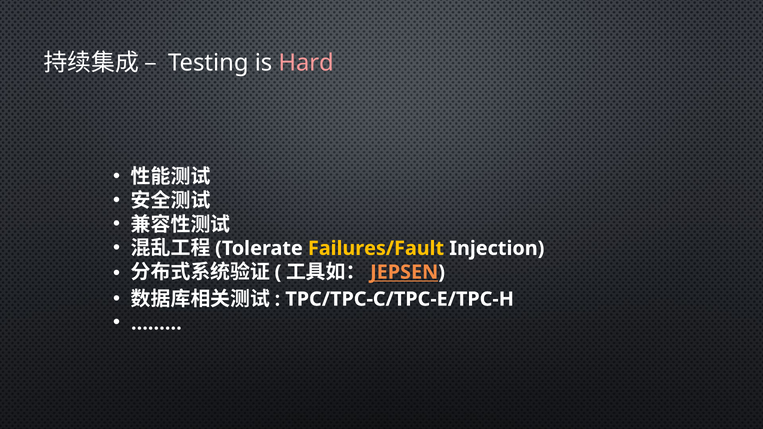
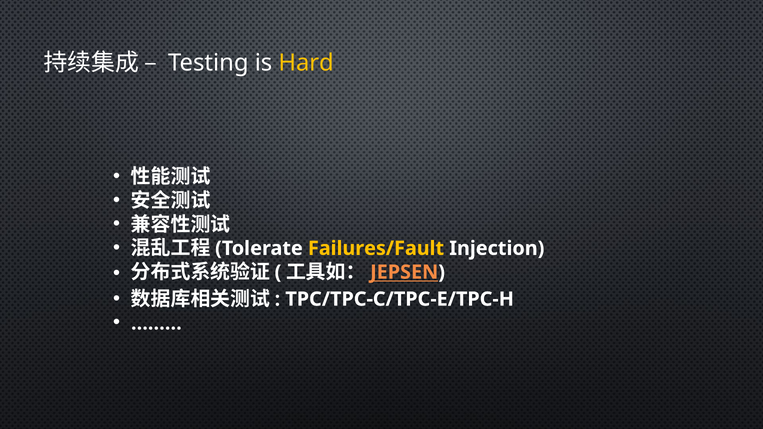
Hard colour: pink -> yellow (306, 63)
